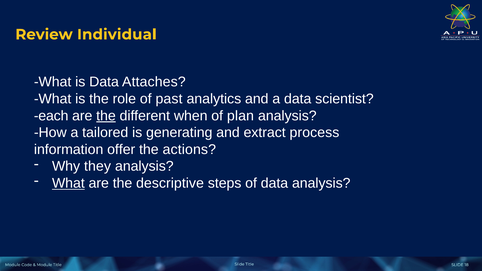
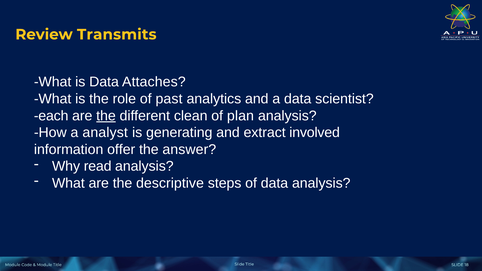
Individual: Individual -> Transmits (117, 34)
when: when -> clean (191, 116)
tailored: tailored -> analyst (105, 133)
process: process -> involved (315, 133)
actions: actions -> answer (189, 150)
they: they -> read (98, 166)
What underline: present -> none (68, 183)
